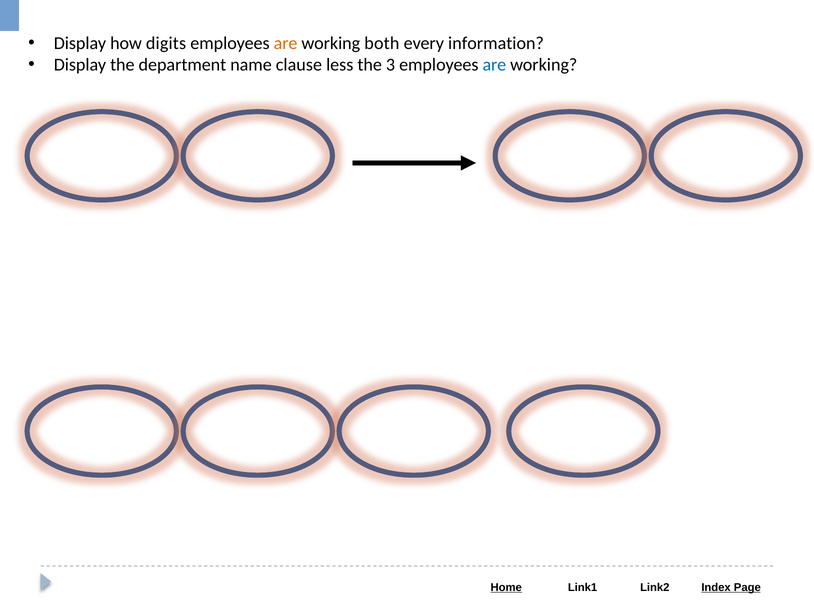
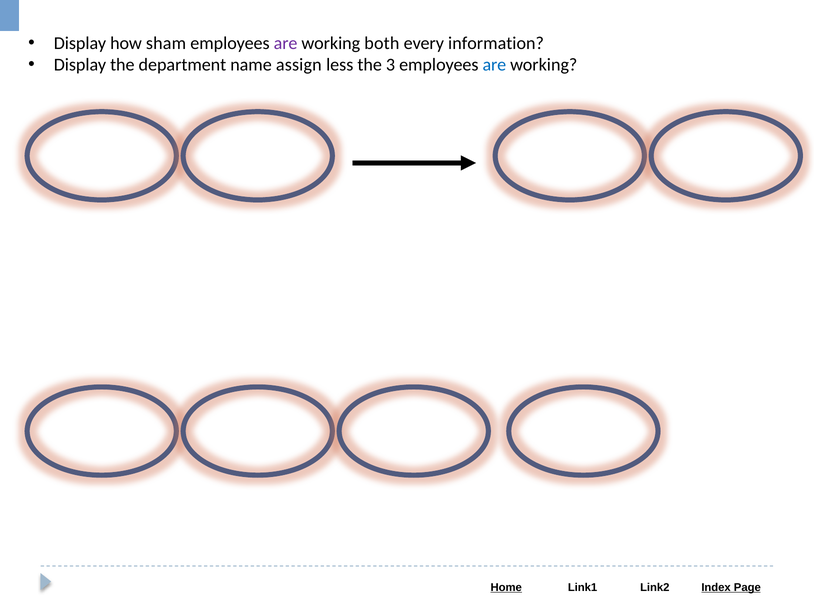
digits: digits -> sham (166, 43)
are colour: orange -> purple (286, 43)
clause: clause -> assign (299, 65)
